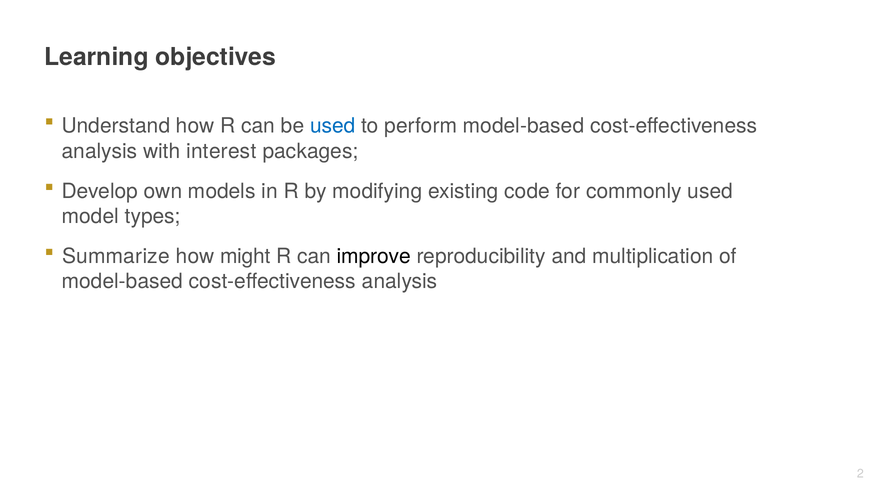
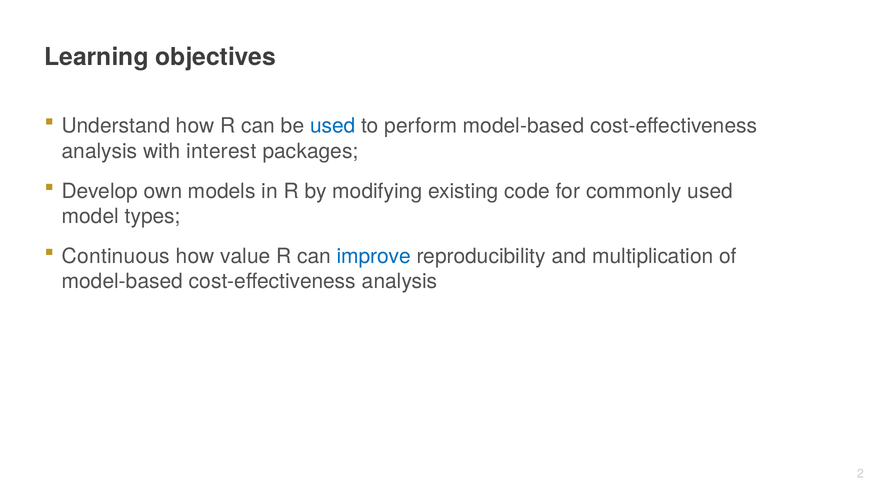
Summarize: Summarize -> Continuous (116, 256)
might: might -> value (245, 256)
improve colour: black -> blue (374, 256)
